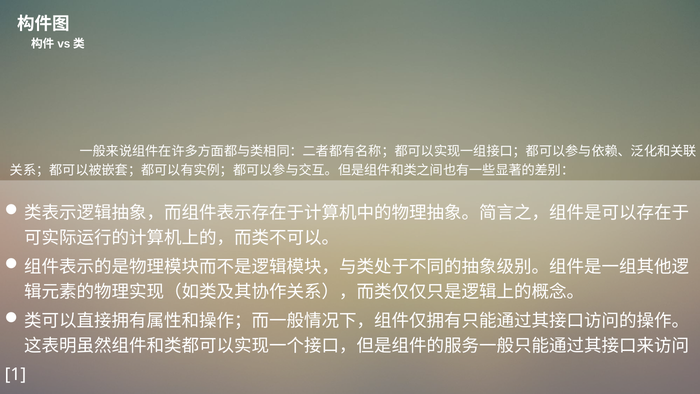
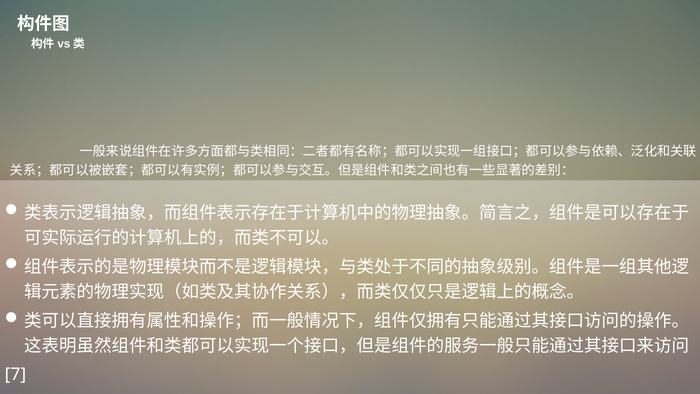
1: 1 -> 7 (15, 374)
